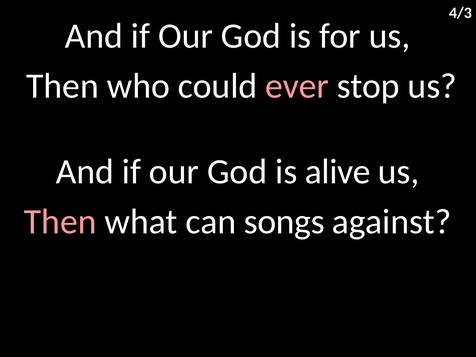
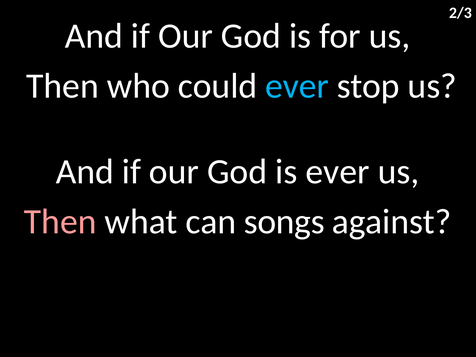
4/3: 4/3 -> 2/3 (460, 13)
ever colour: pink -> light blue (297, 86)
is alive: alive -> ever (338, 172)
